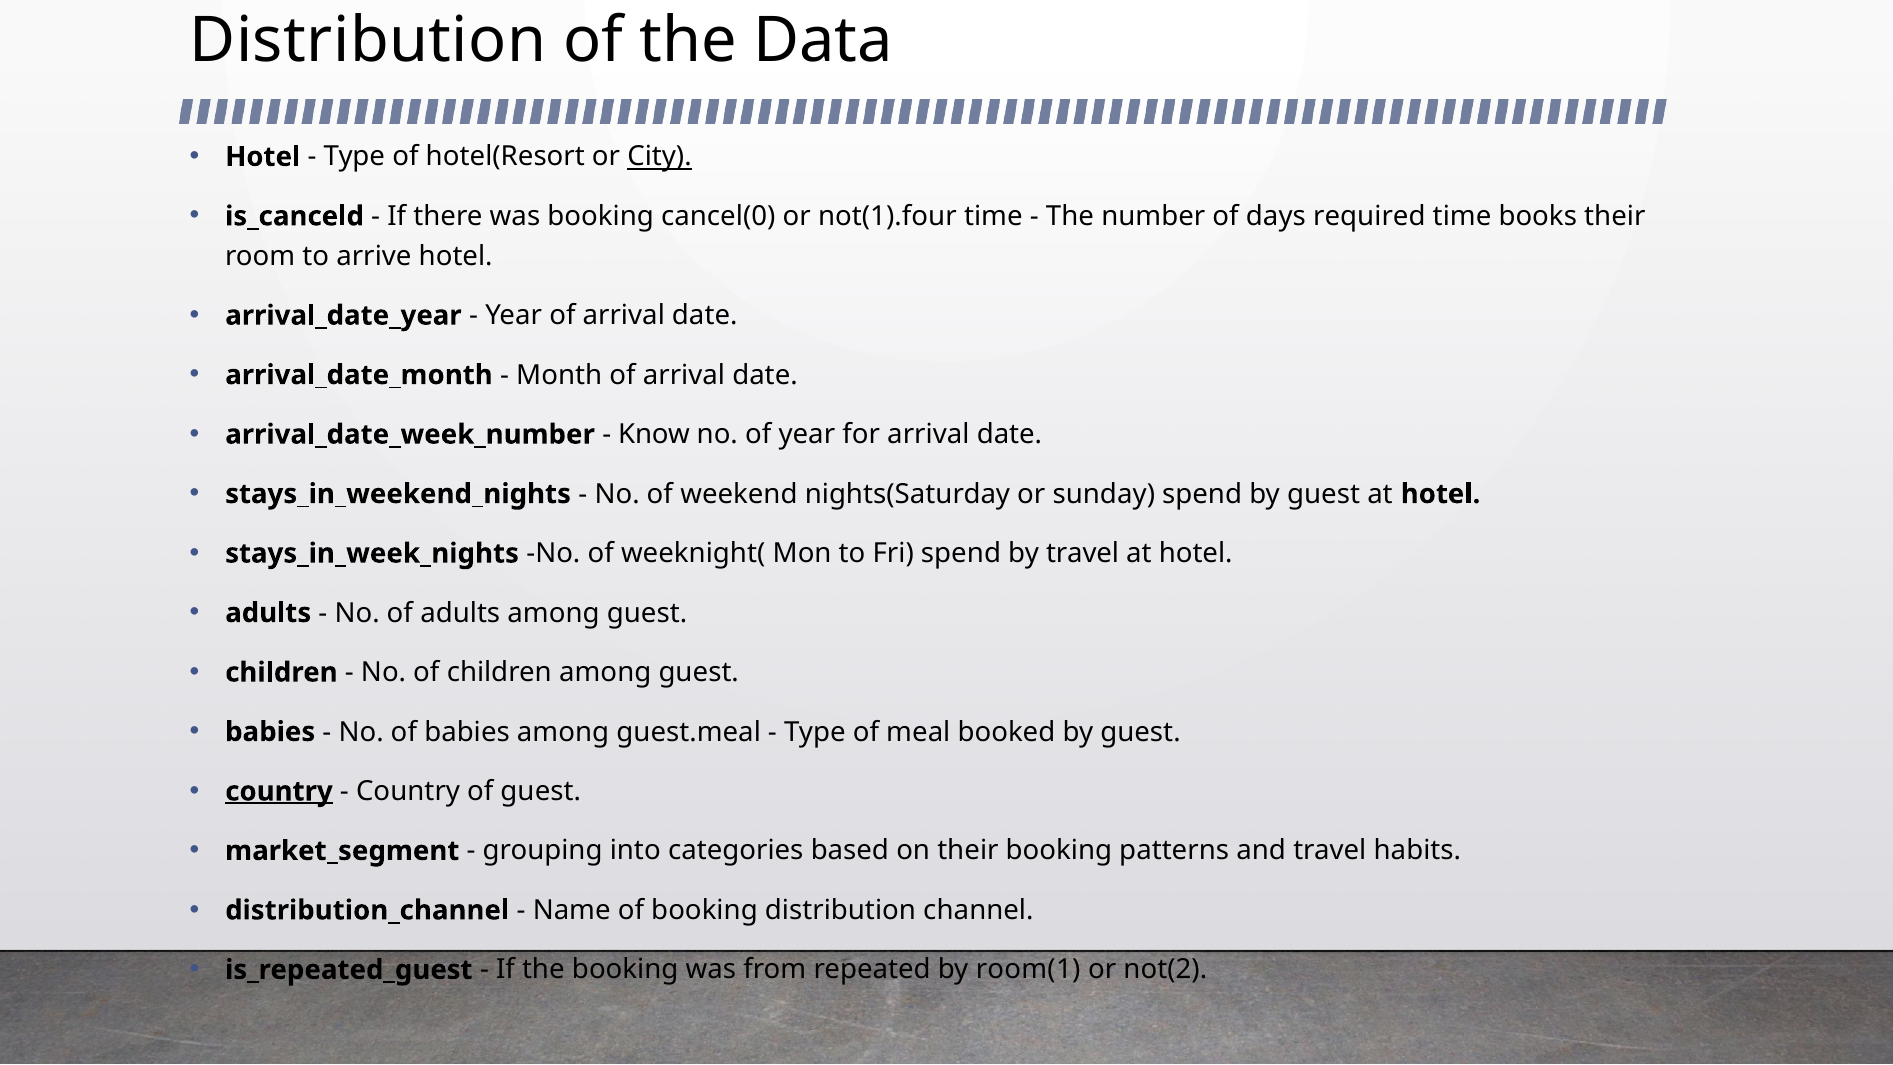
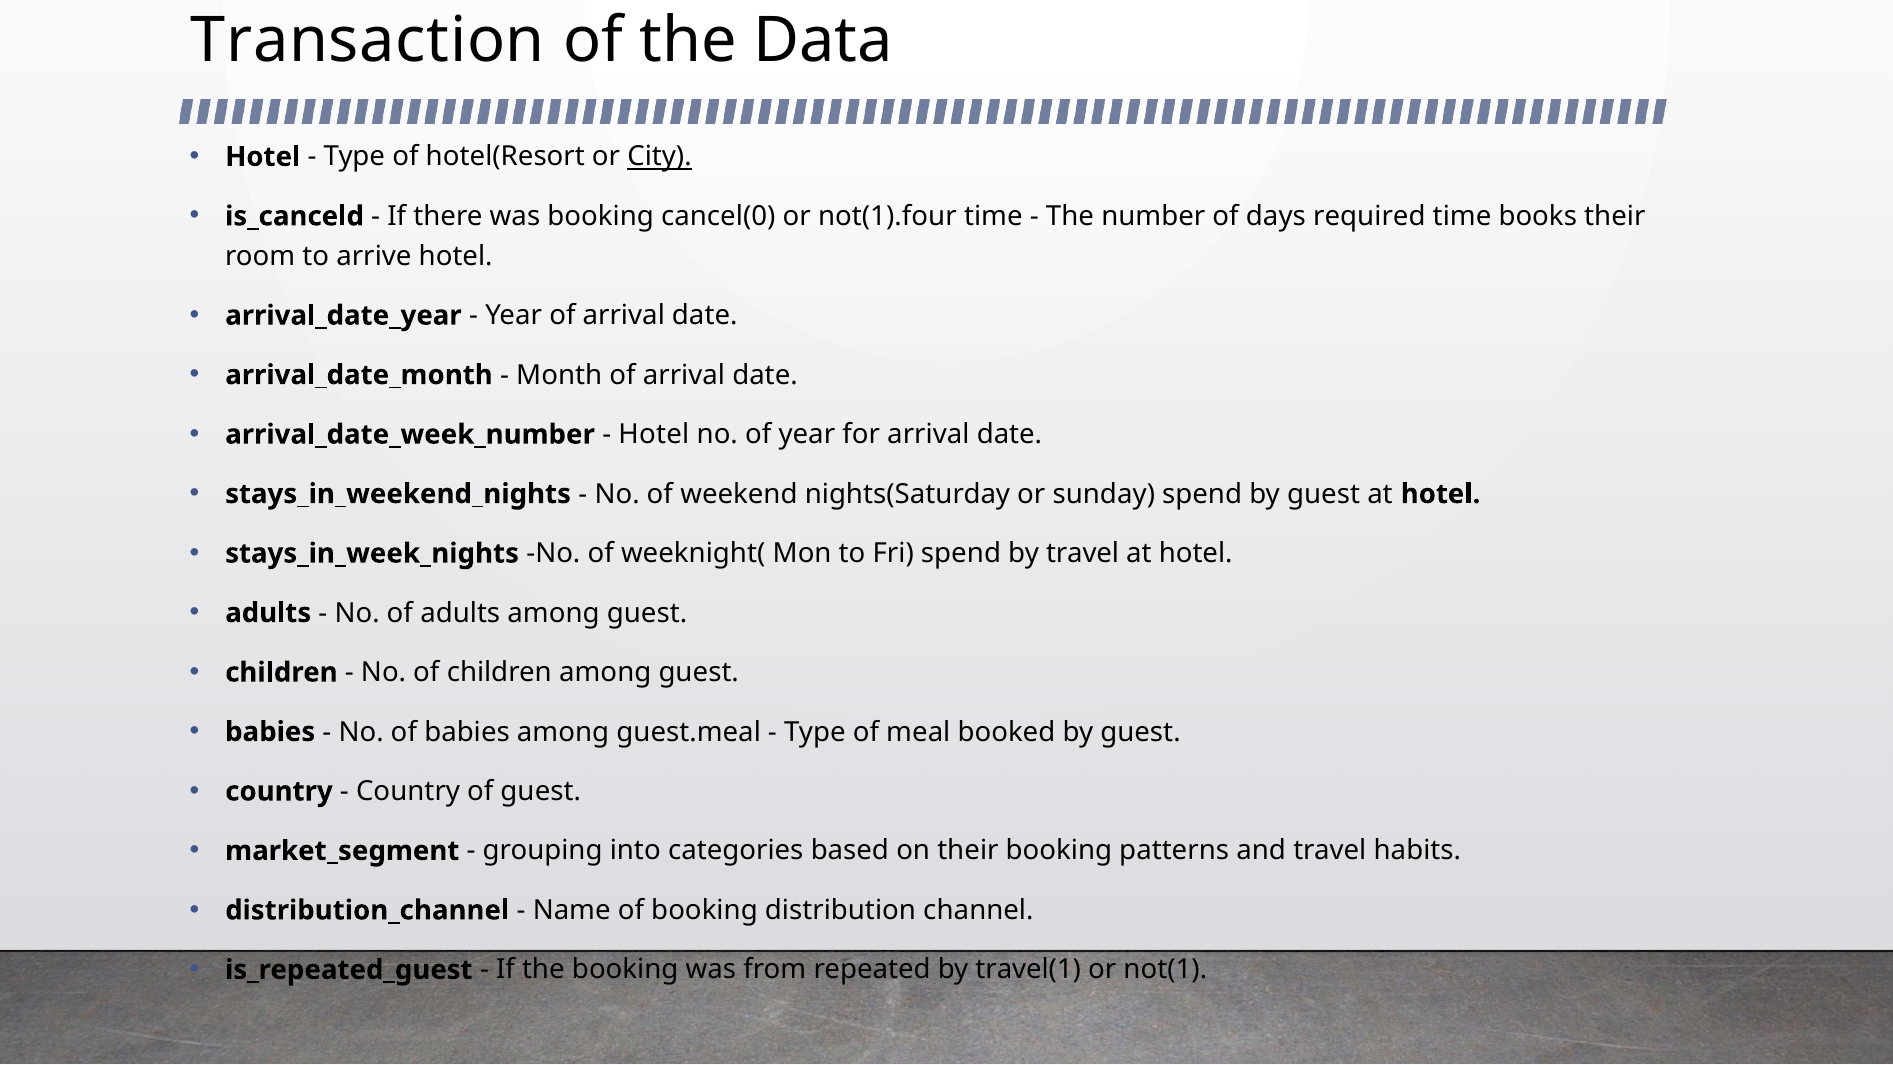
Distribution: Distribution -> Transaction (368, 41)
Know: Know -> Hotel (654, 434)
country underline: present -> none (279, 791)
room(1: room(1 -> travel(1 (1028, 970)
not(2: not(2 -> not(1 (1165, 970)
